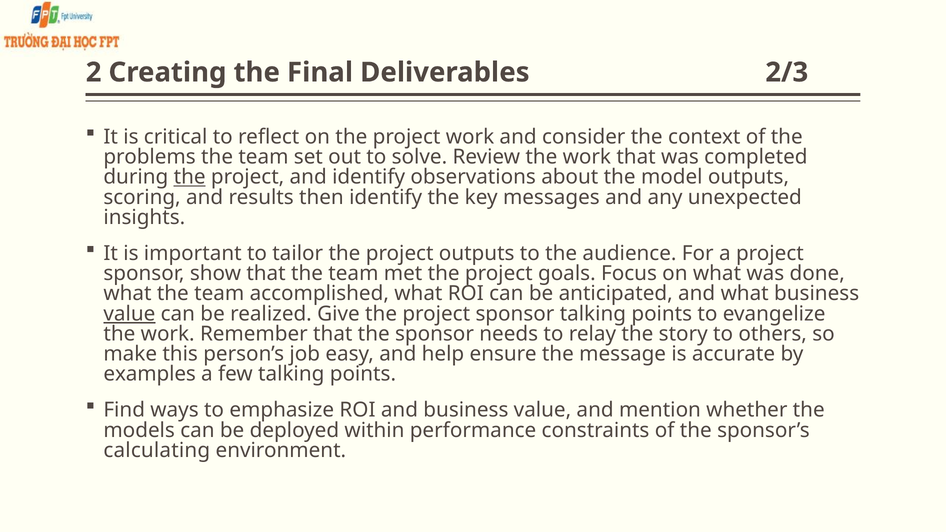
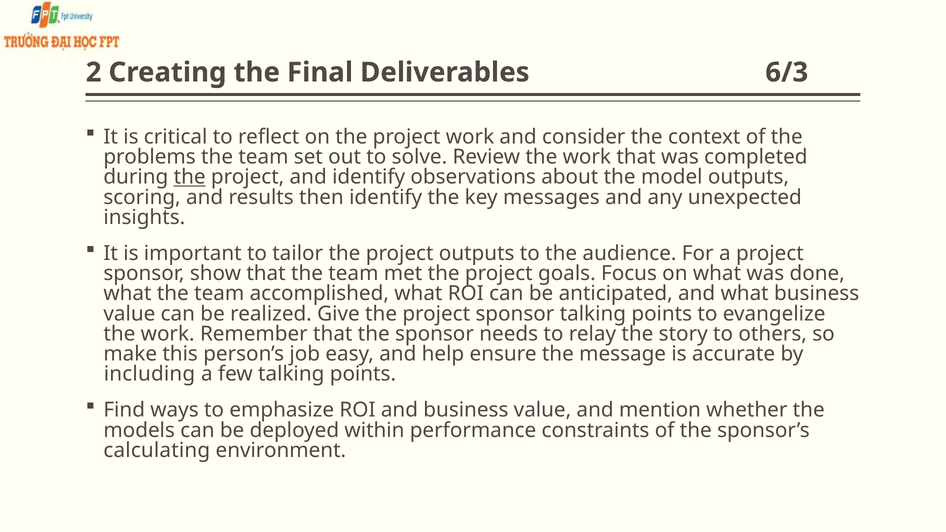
2/3: 2/3 -> 6/3 (787, 72)
value underline: present -> none (129, 314)
examples: examples -> including (149, 374)
